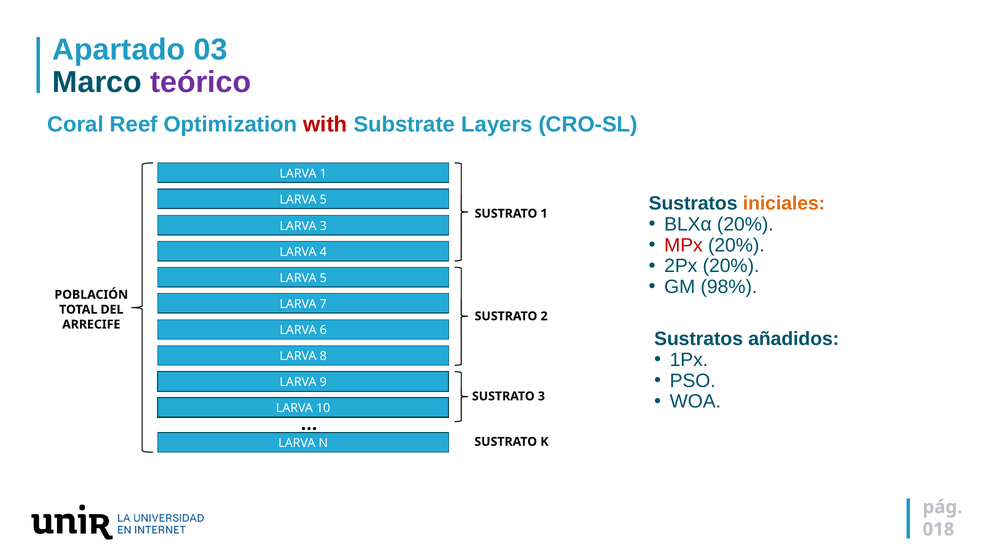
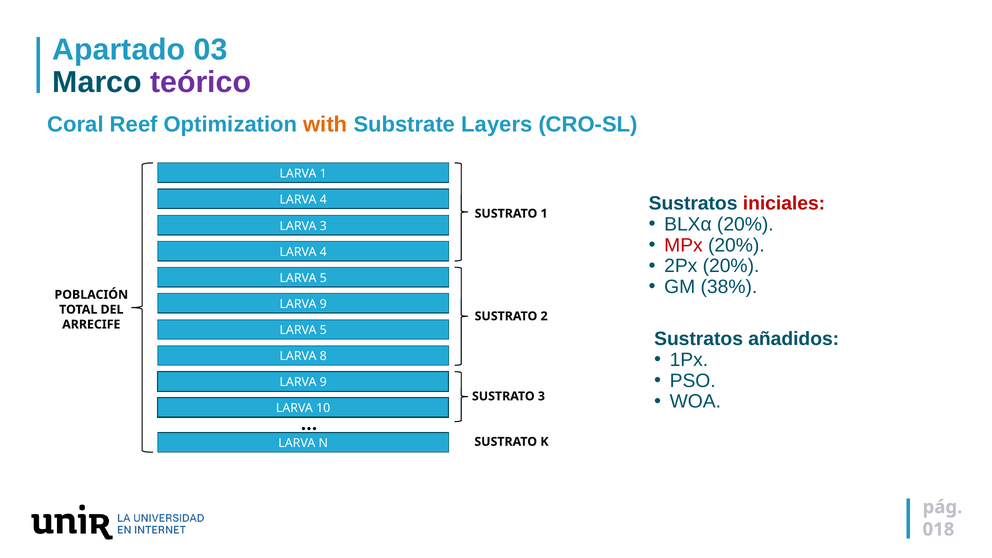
with colour: red -> orange (325, 124)
iniciales colour: orange -> red (784, 204)
5: 5 -> 4 (323, 200)
98%: 98% -> 38% (729, 287)
7: 7 -> 9 (323, 304)
6: 6 -> 5 (323, 330)
